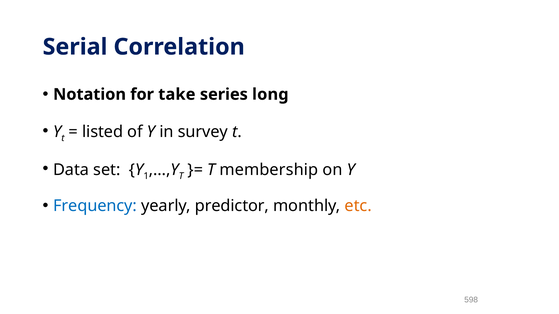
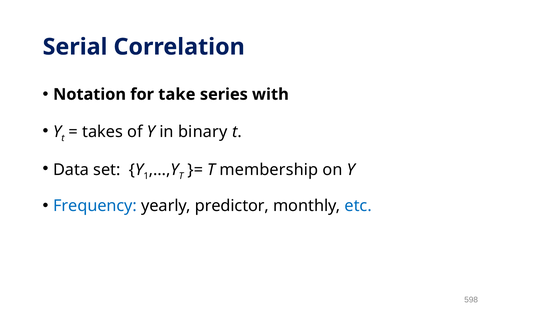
long: long -> with (270, 95)
listed: listed -> takes (103, 132)
survey: survey -> binary (203, 132)
etc colour: orange -> blue (358, 206)
